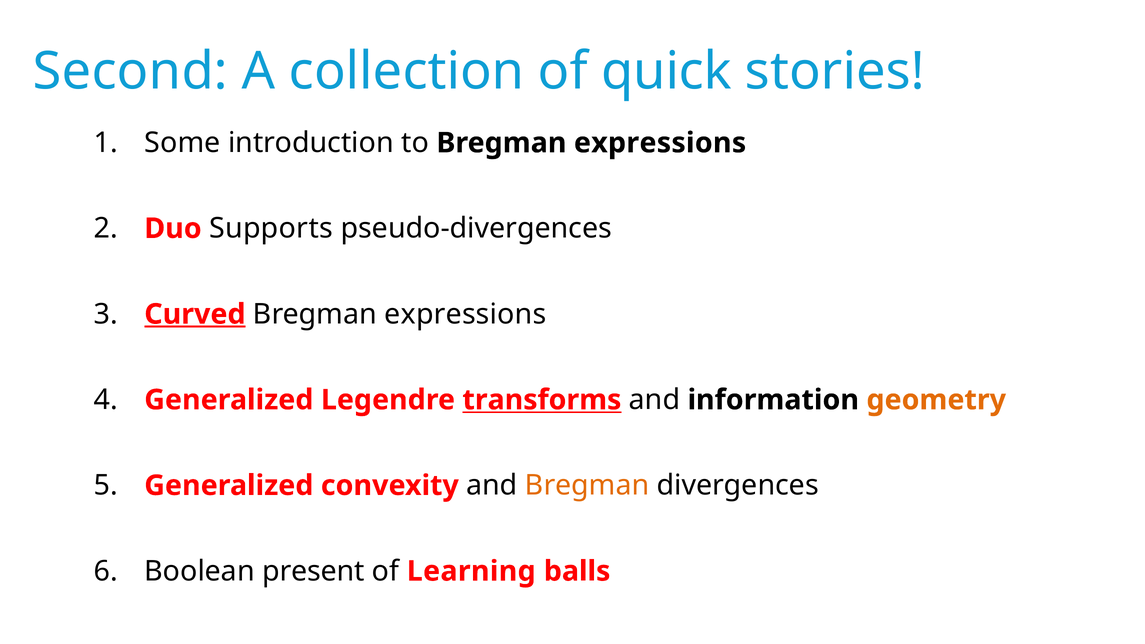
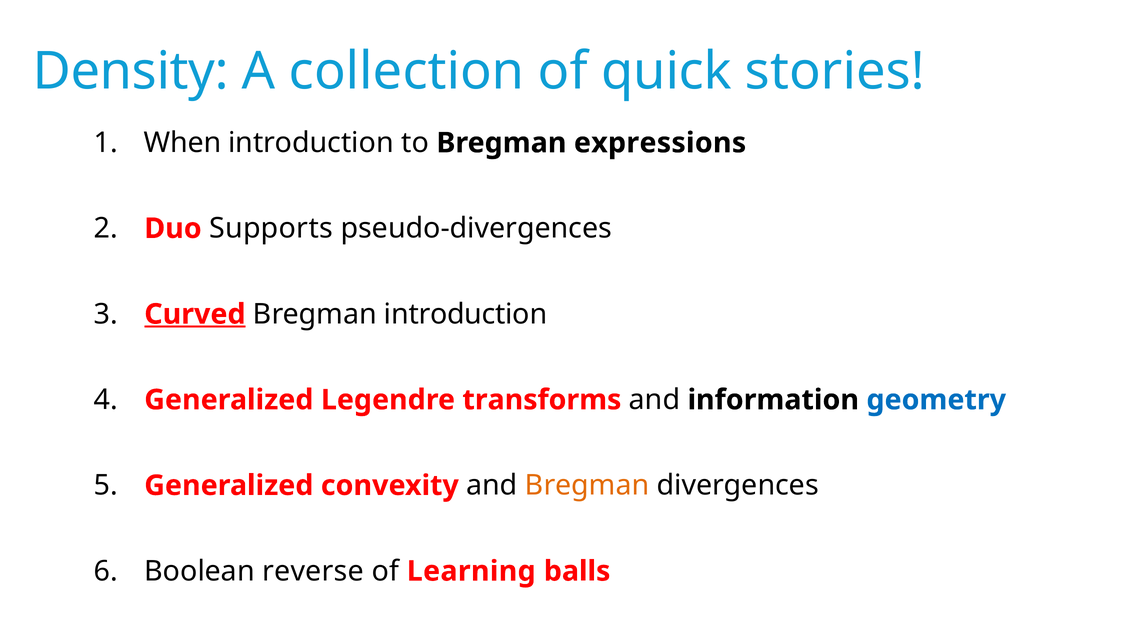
Second: Second -> Density (131, 71)
Some: Some -> When (183, 143)
expressions: expressions -> introduction (466, 314)
transforms underline: present -> none (542, 400)
geometry colour: orange -> blue (936, 400)
present: present -> reverse (313, 571)
